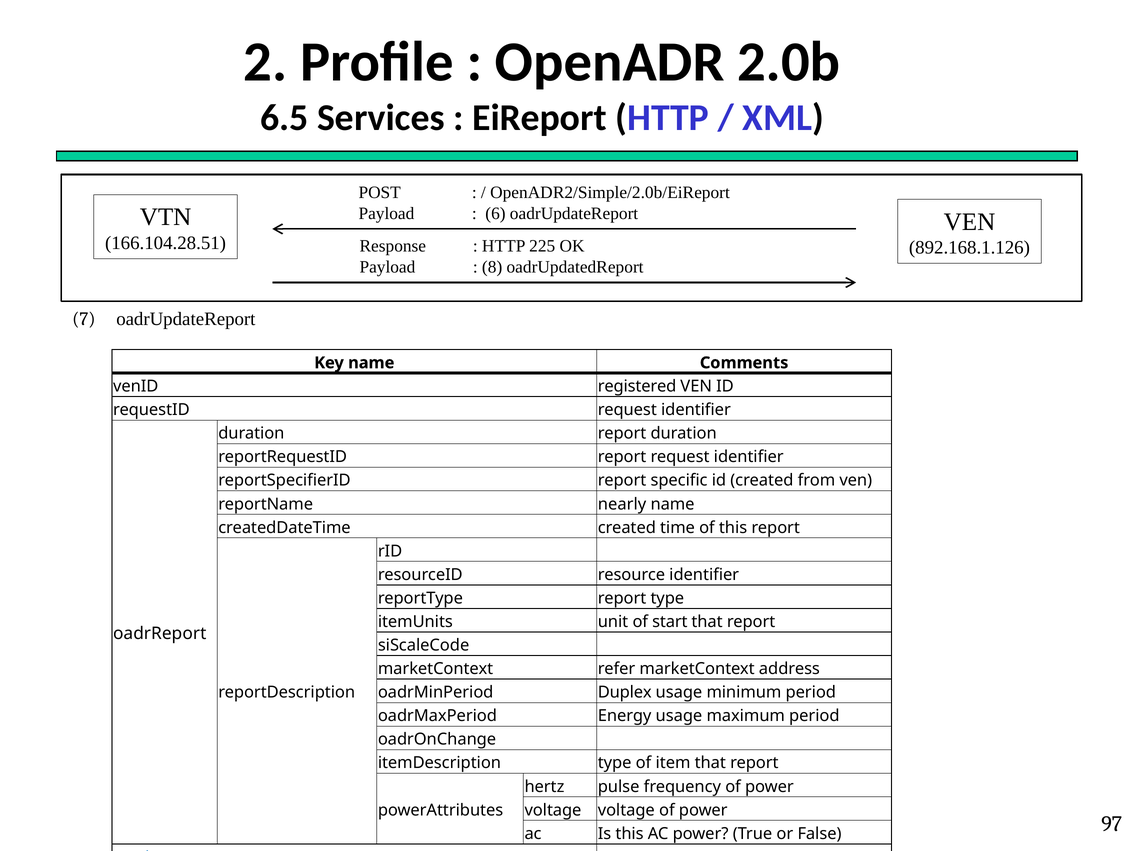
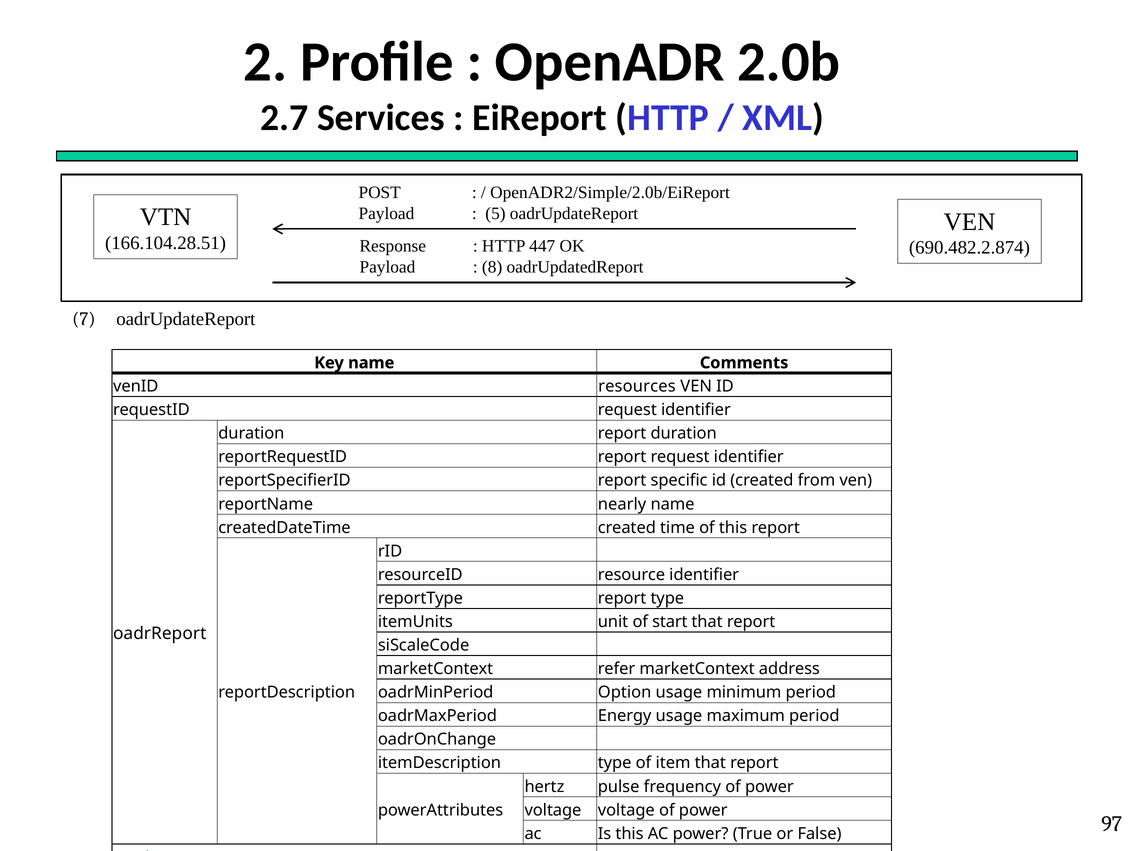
6.5: 6.5 -> 2.7 (284, 118)
6: 6 -> 5 (495, 213)
225: 225 -> 447 (542, 246)
892.168.1.126: 892.168.1.126 -> 690.482.2.874 (969, 248)
registered: registered -> resources (637, 386)
Duplex: Duplex -> Option (625, 692)
